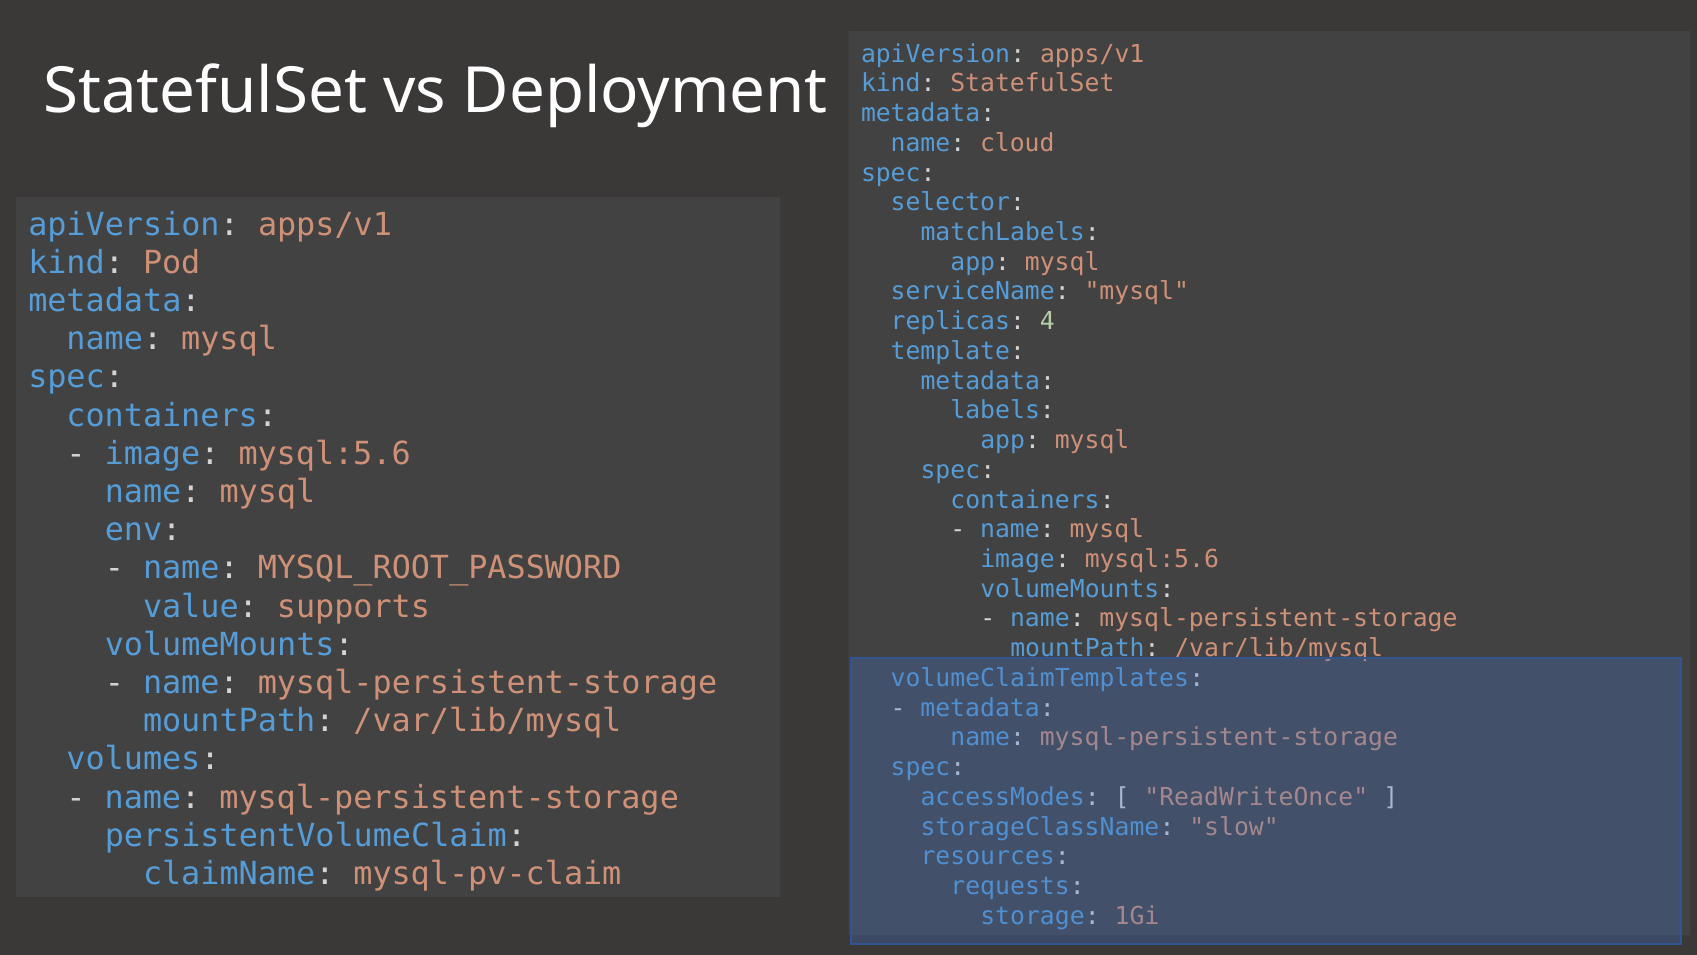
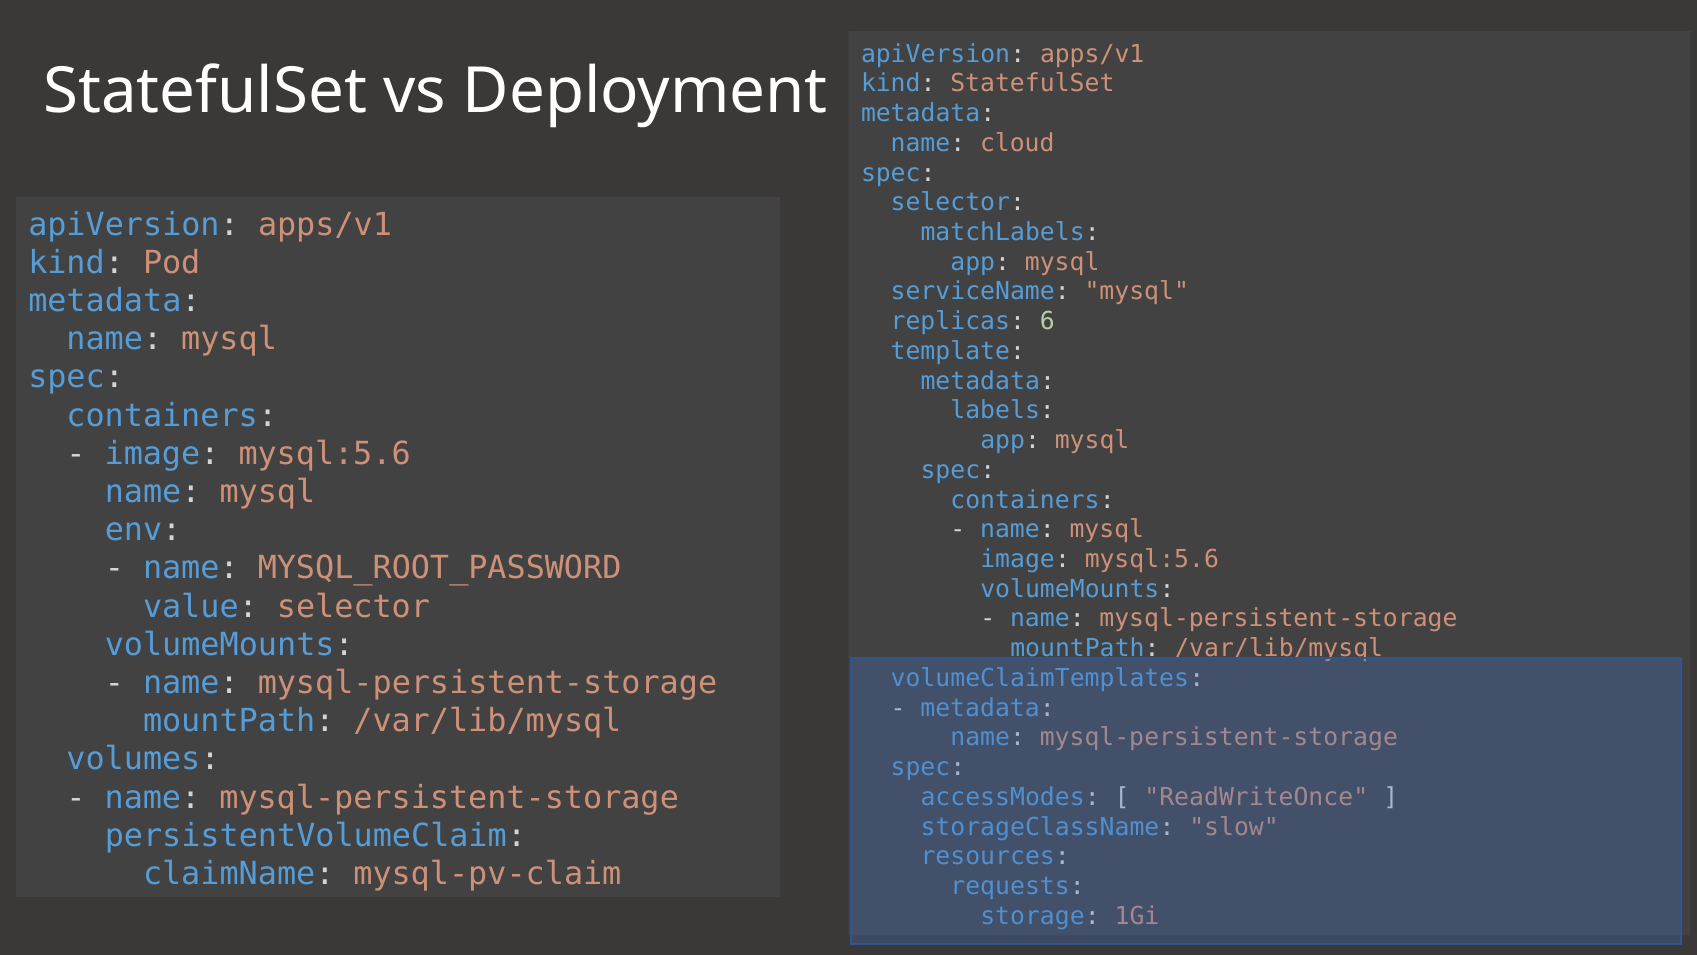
4: 4 -> 6 (1047, 321)
value supports: supports -> selector (353, 606)
